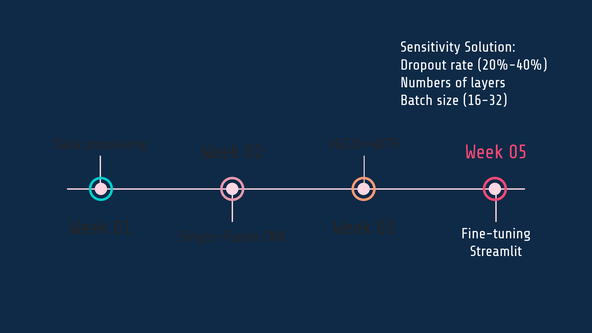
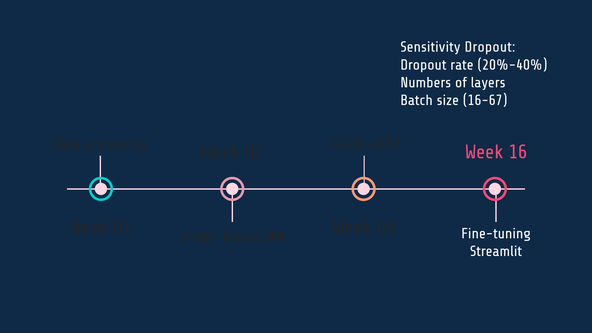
Sensitivity Solution: Solution -> Dropout (490, 47)
16-32: 16-32 -> 16-67 (485, 100)
05: 05 -> 16 (518, 152)
